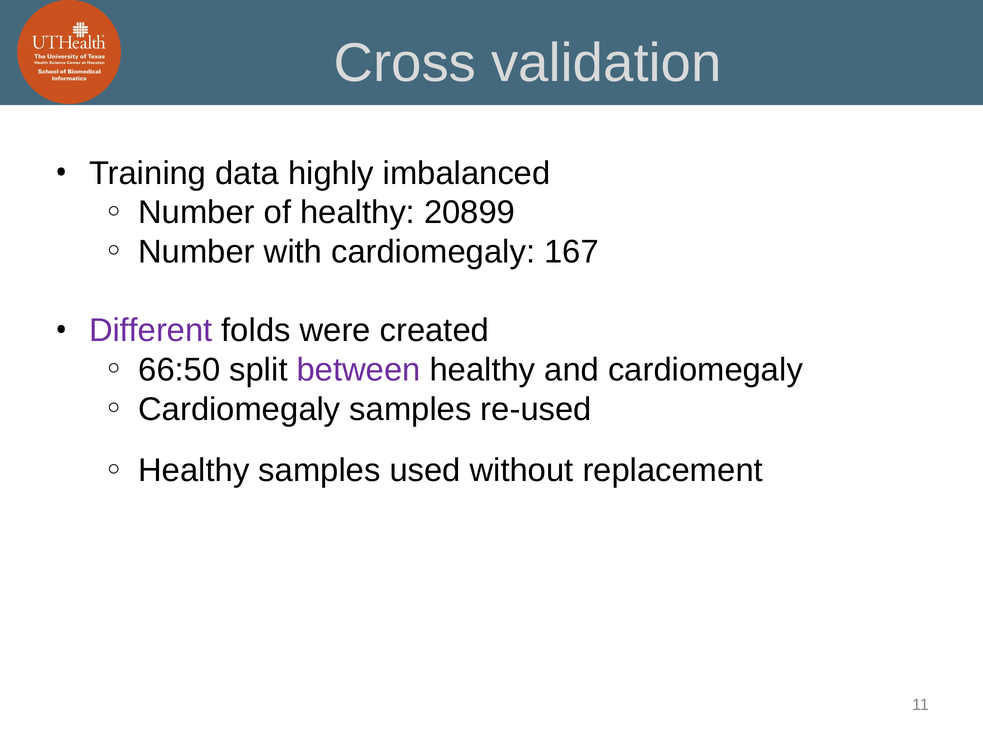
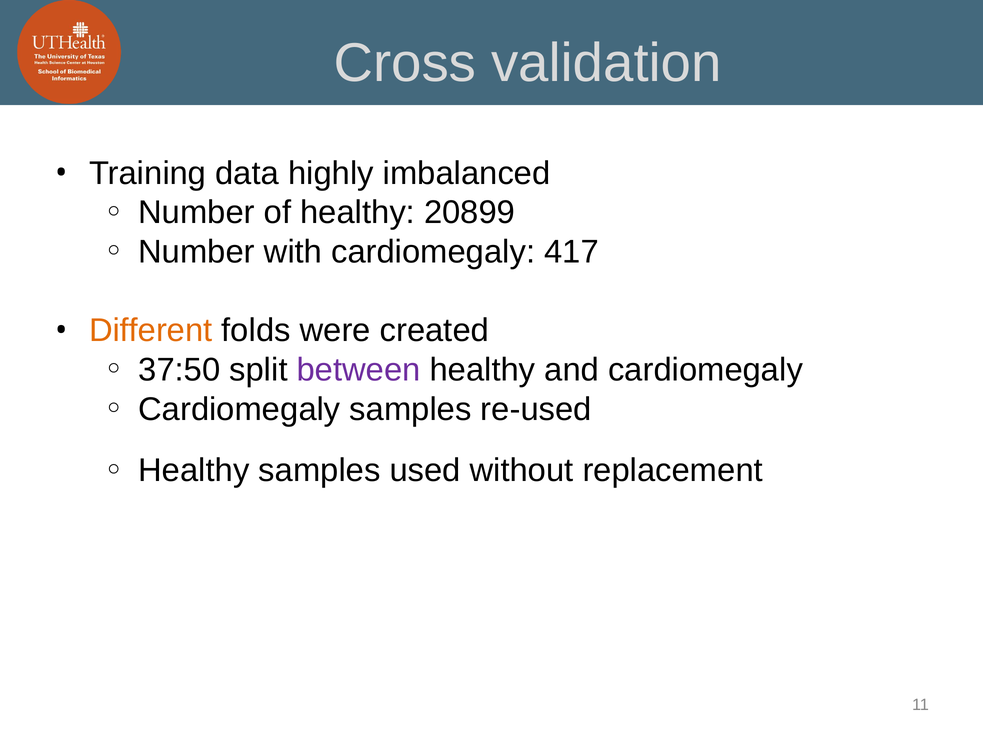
167: 167 -> 417 (572, 252)
Different colour: purple -> orange (151, 330)
66:50: 66:50 -> 37:50 (179, 370)
